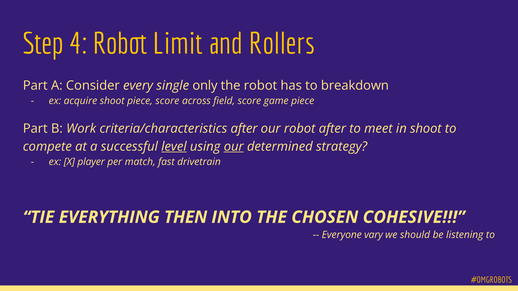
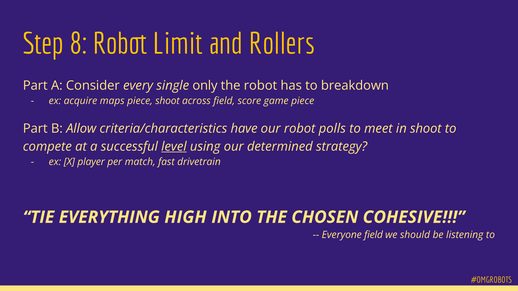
4: 4 -> 8 (78, 44)
acquire shoot: shoot -> maps (112, 101)
piece score: score -> shoot (167, 101)
Work: Work -> Allow (81, 129)
criteria/characteristics after: after -> have (244, 129)
robot after: after -> polls (332, 129)
our underline: present -> none (234, 147)
THEN: THEN -> HIGH (185, 217)
Everyone vary: vary -> field (374, 235)
